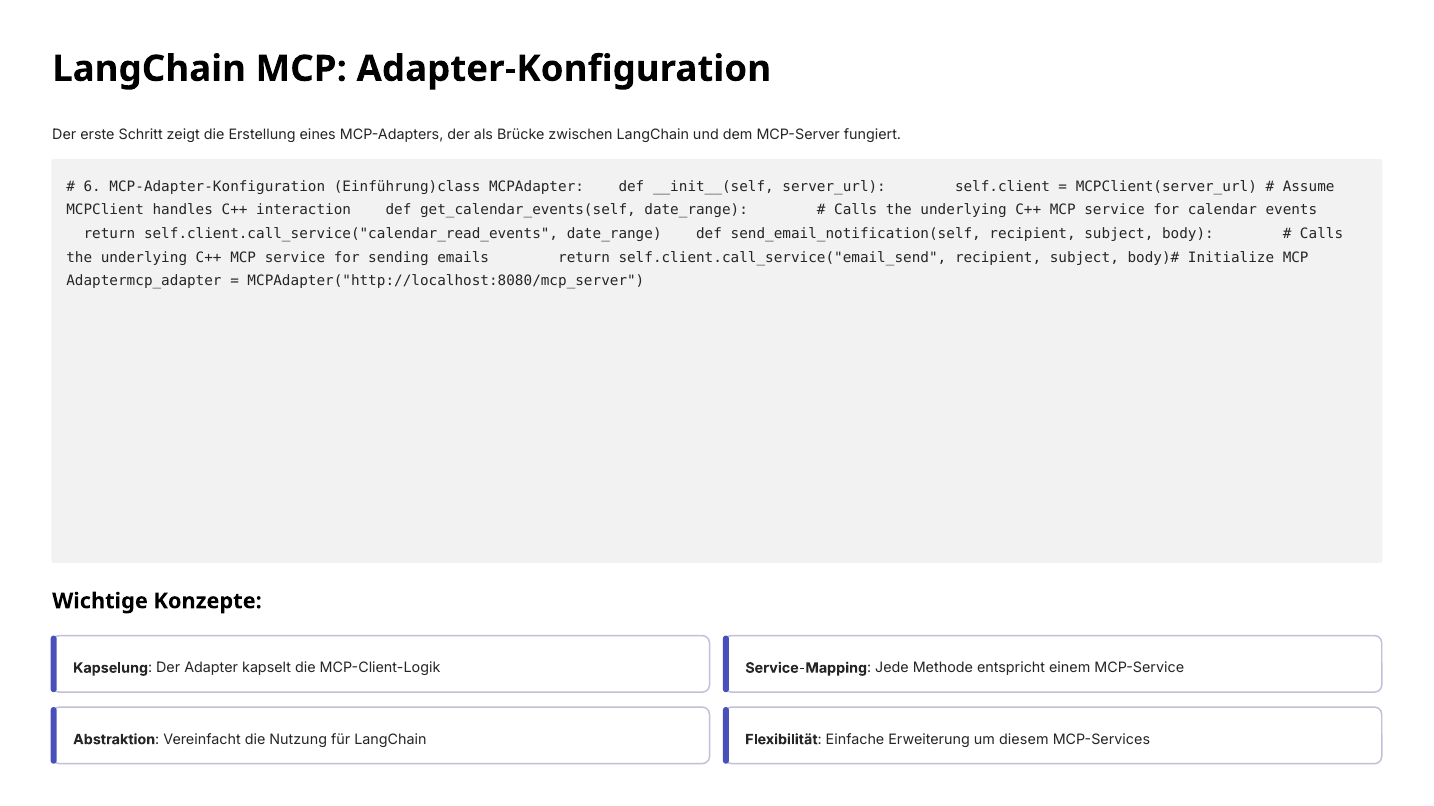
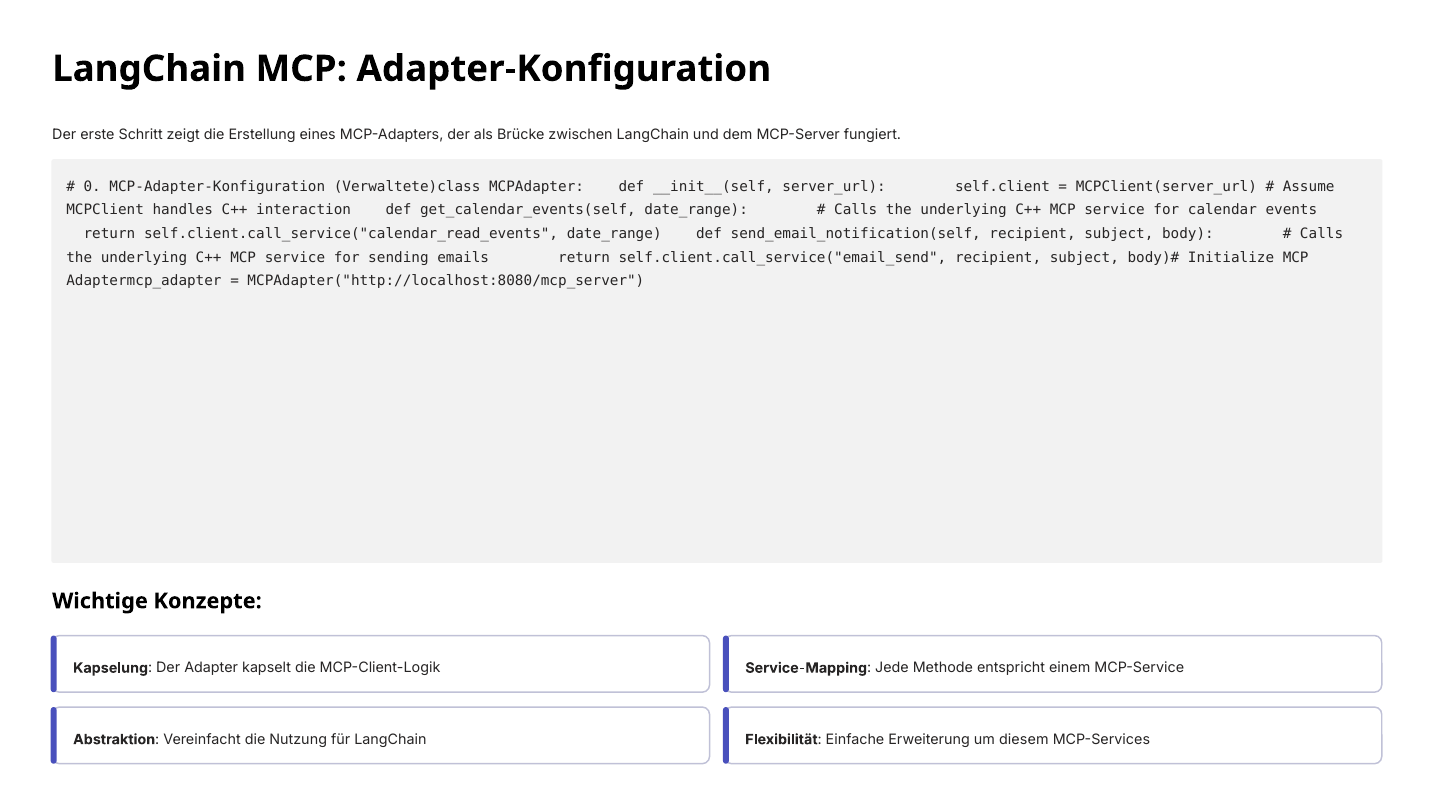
6: 6 -> 0 (92, 187)
Einführung)class: Einführung)class -> Verwaltete)class (407, 187)
